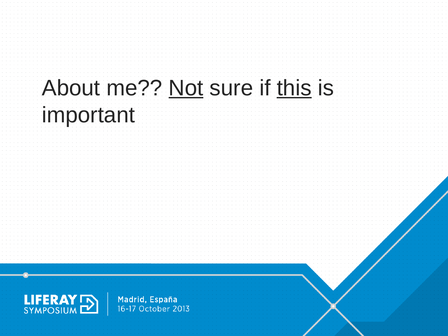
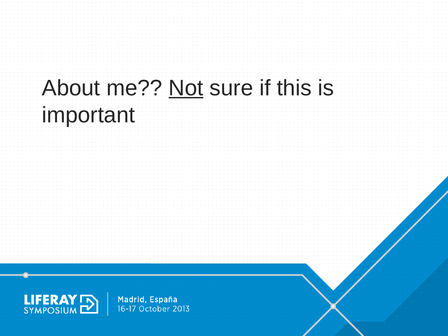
this underline: present -> none (294, 88)
